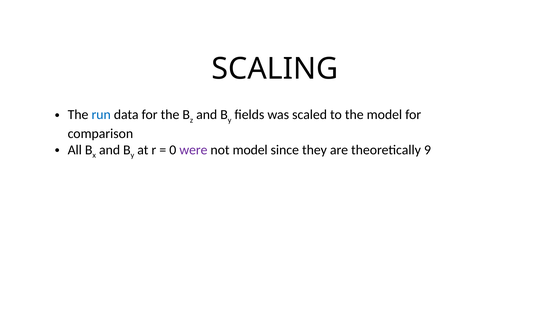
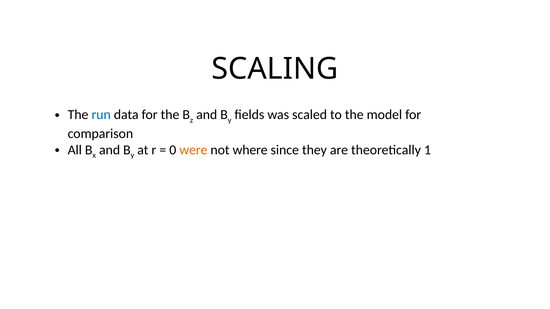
were colour: purple -> orange (193, 150)
not model: model -> where (250, 150)
9: 9 -> 1 (427, 150)
